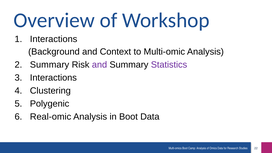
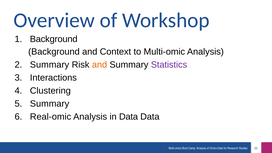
Interactions: Interactions -> Background (54, 39)
and colour: purple -> orange (99, 65)
Polygenic: Polygenic -> Summary (50, 104)
in Boot: Boot -> Data (129, 117)
